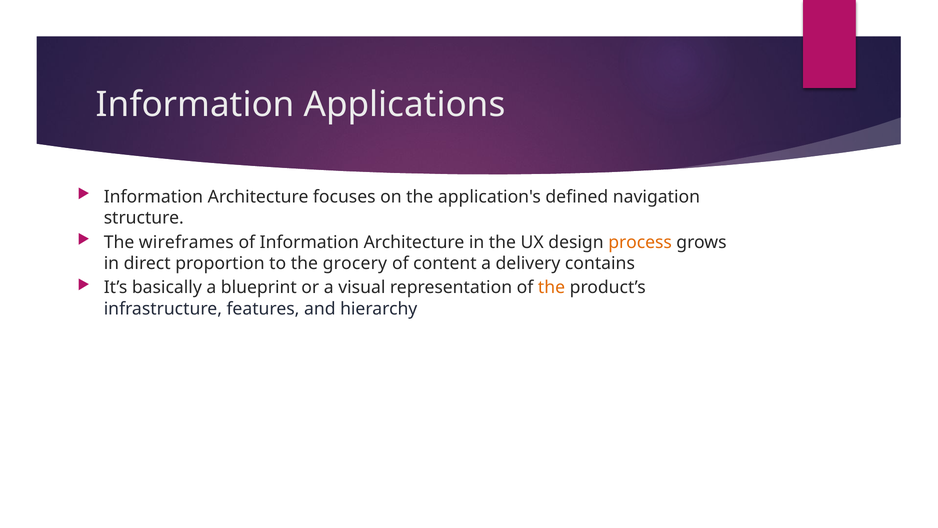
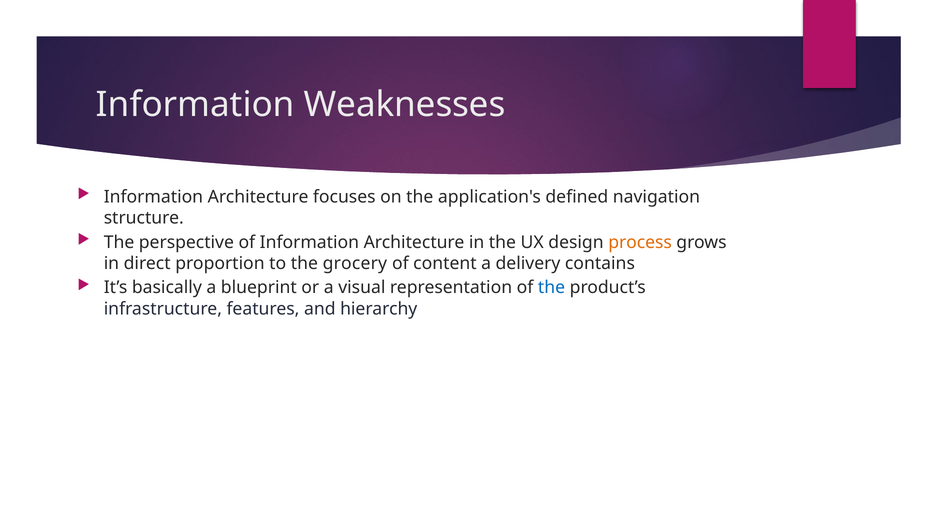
Applications: Applications -> Weaknesses (405, 105)
wireframes: wireframes -> perspective (186, 242)
the colour: orange -> blue (552, 287)
